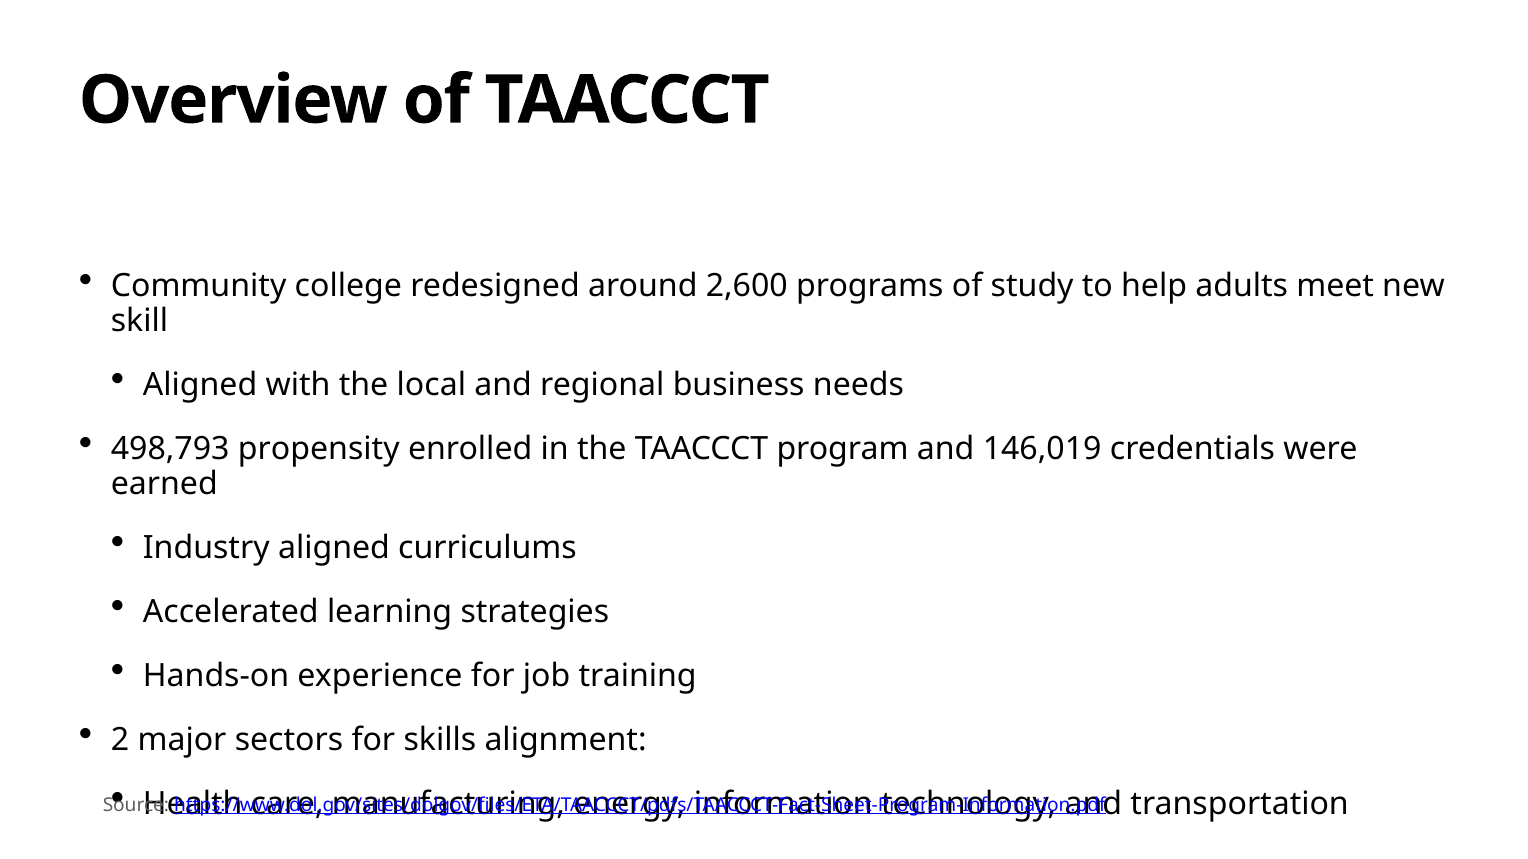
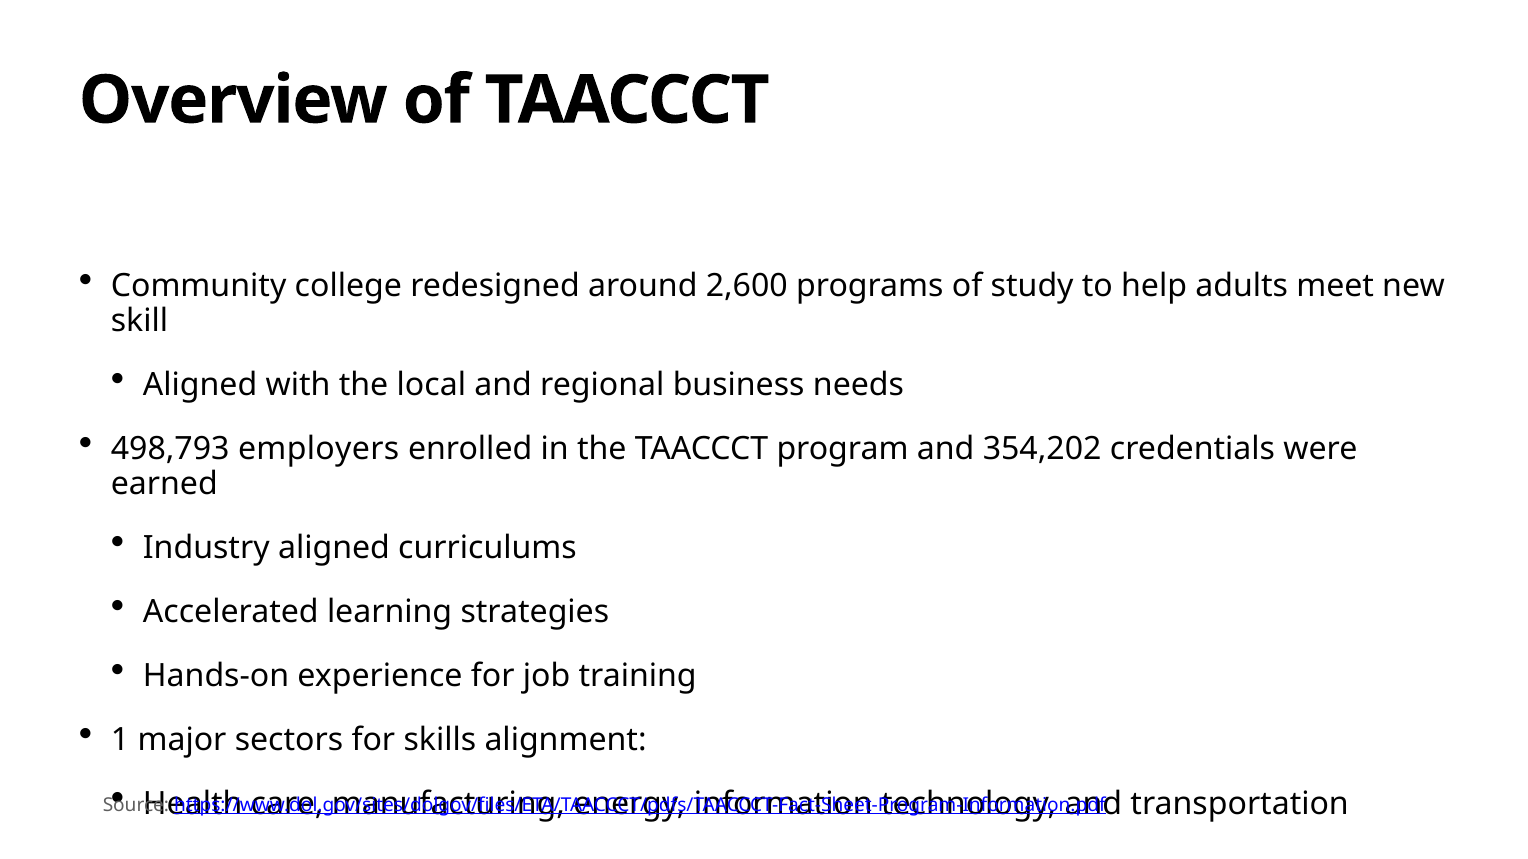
propensity: propensity -> employers (319, 449)
146,019: 146,019 -> 354,202 (1042, 449)
2: 2 -> 1 (120, 740)
